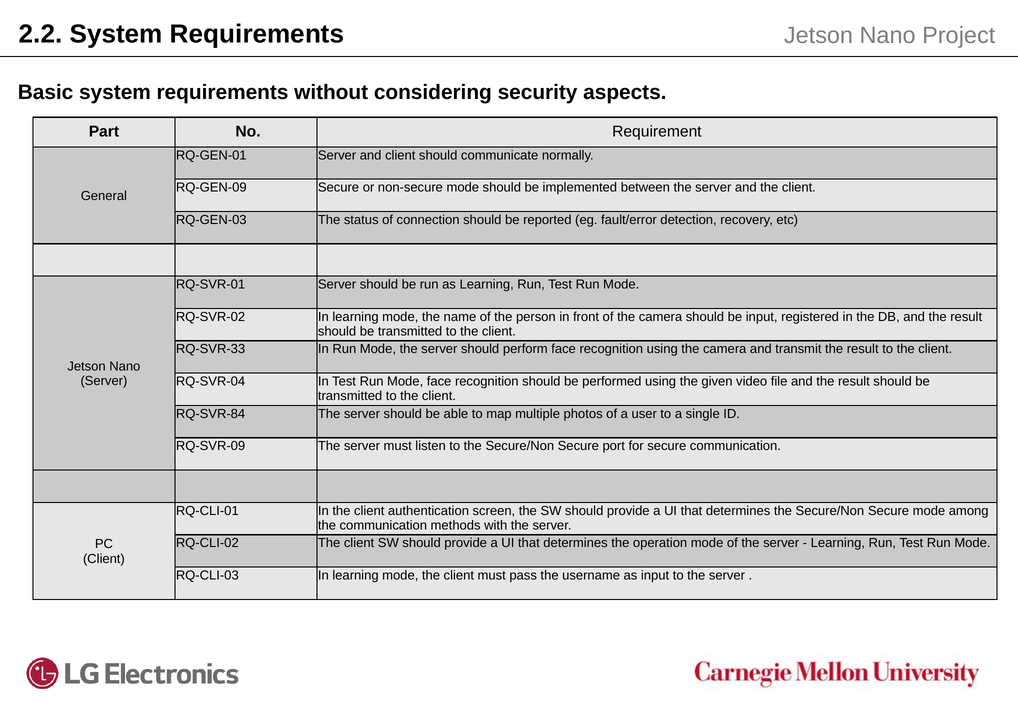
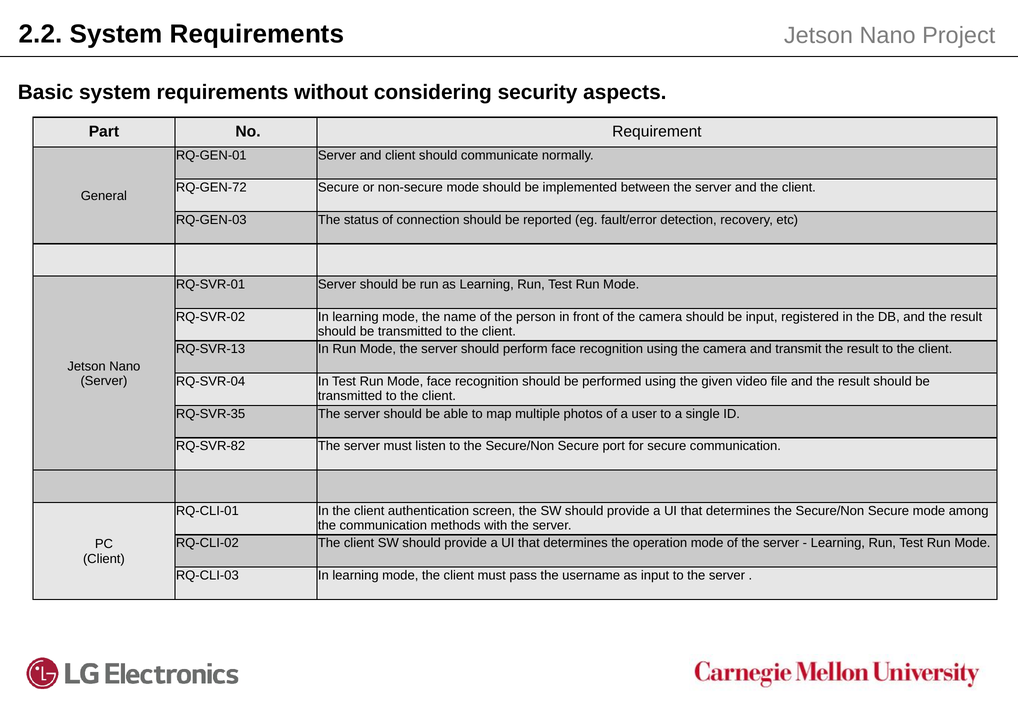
RQ-GEN-09: RQ-GEN-09 -> RQ-GEN-72 (211, 187)
RQ-SVR-33: RQ-SVR-33 -> RQ-SVR-13 (211, 349)
RQ-SVR-84: RQ-SVR-84 -> RQ-SVR-35 (211, 414)
RQ-SVR-09: RQ-SVR-09 -> RQ-SVR-82 (211, 446)
